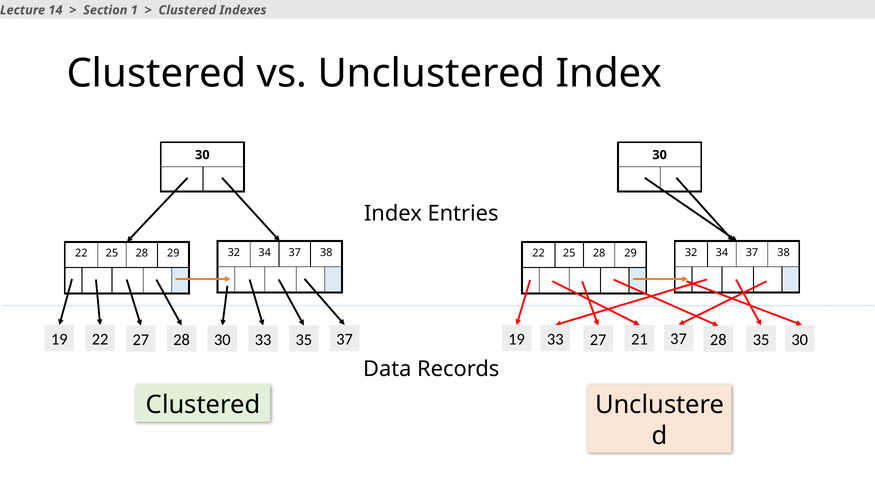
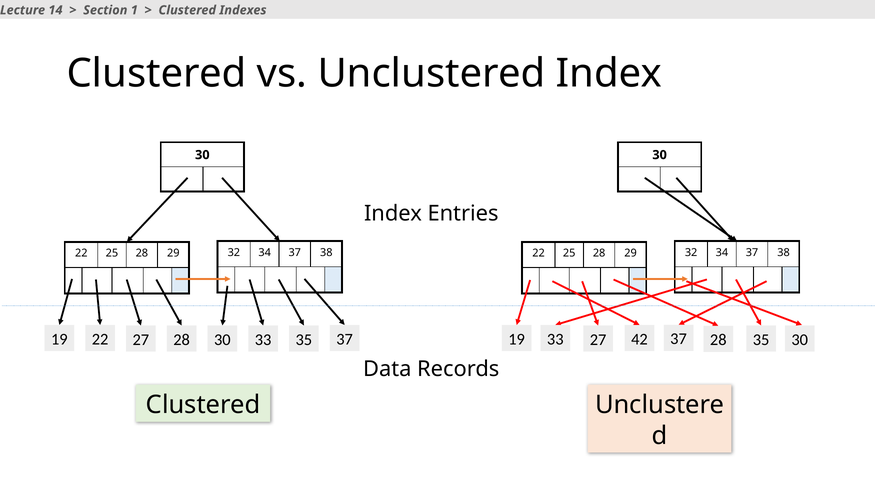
21: 21 -> 42 (639, 339)
